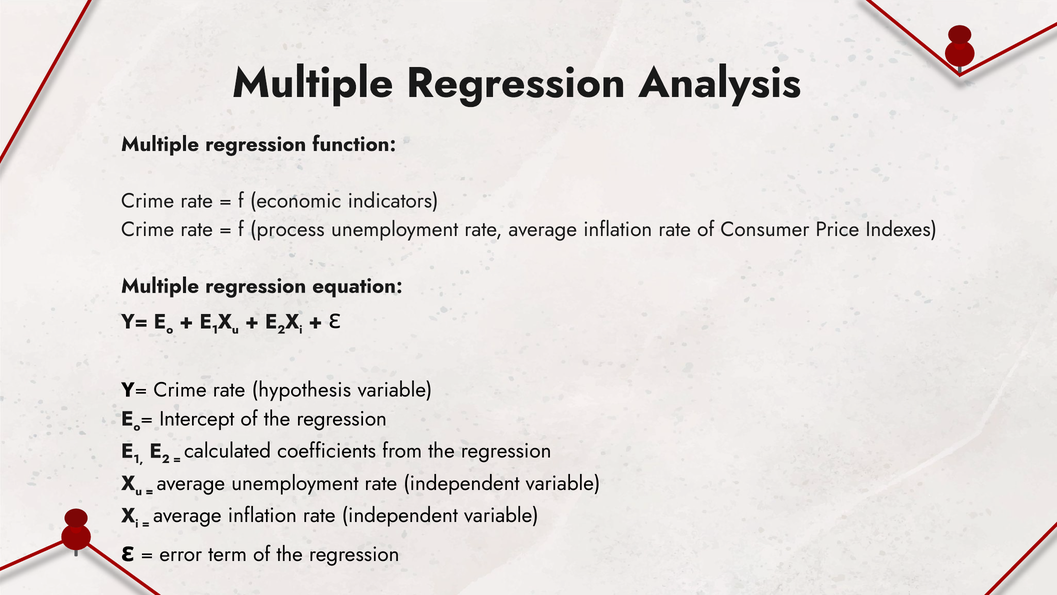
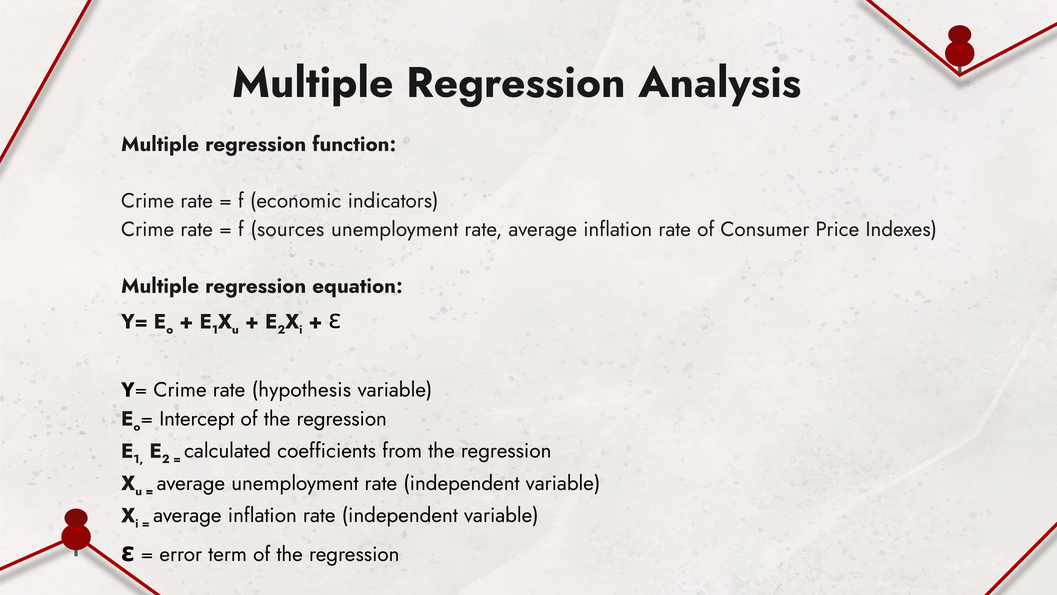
process: process -> sources (287, 229)
